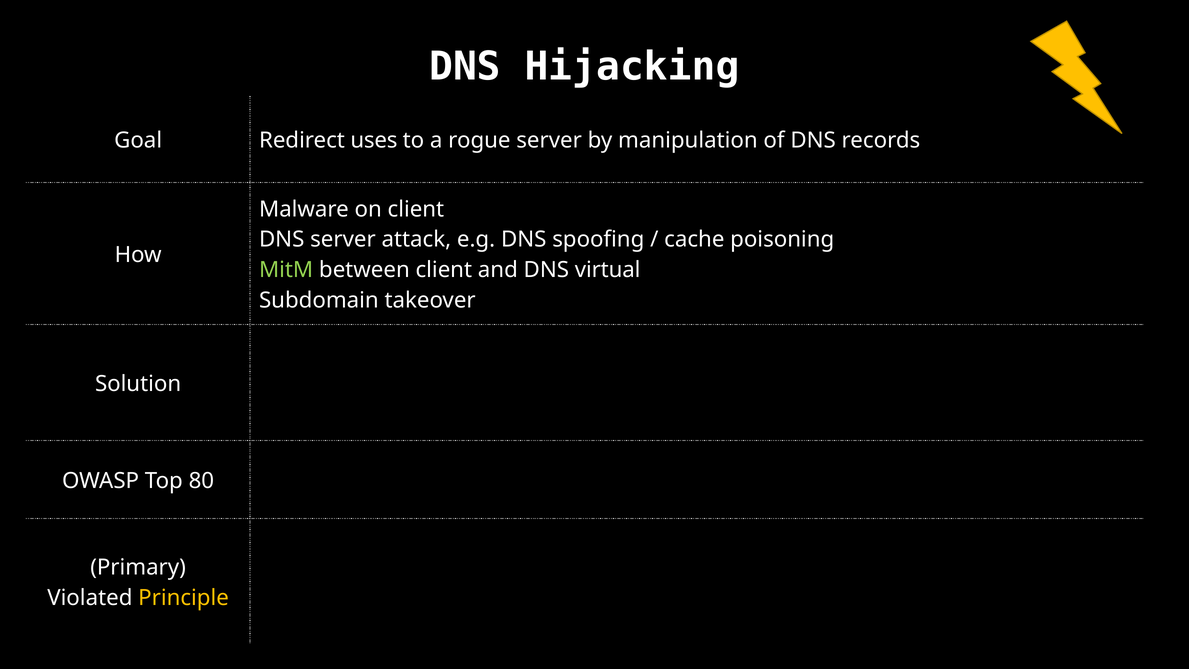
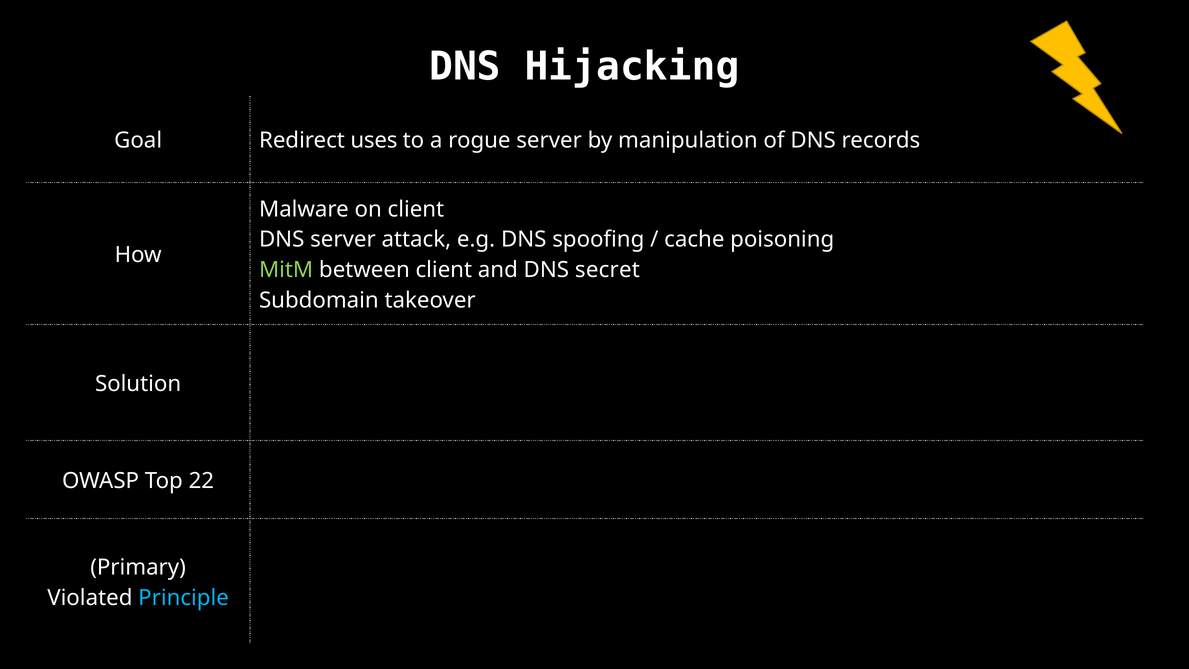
virtual: virtual -> secret (607, 270)
80: 80 -> 22 (201, 481)
Principle colour: yellow -> light blue (184, 598)
